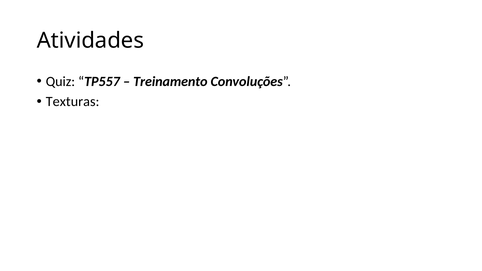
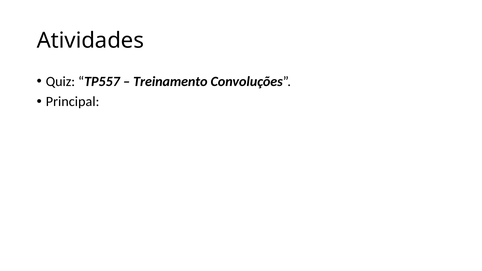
Texturas: Texturas -> Principal (73, 102)
